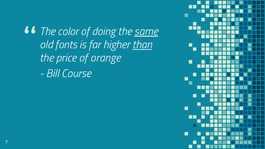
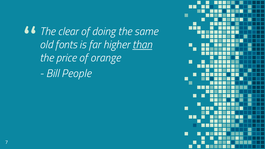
color: color -> clear (68, 31)
same underline: present -> none (146, 31)
Course: Course -> People (76, 73)
